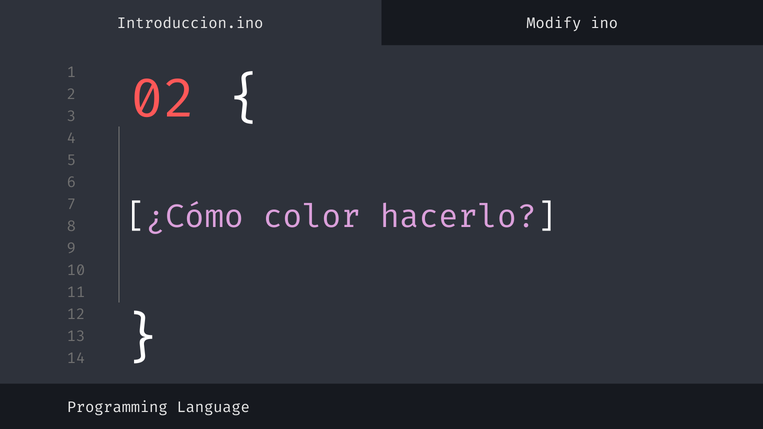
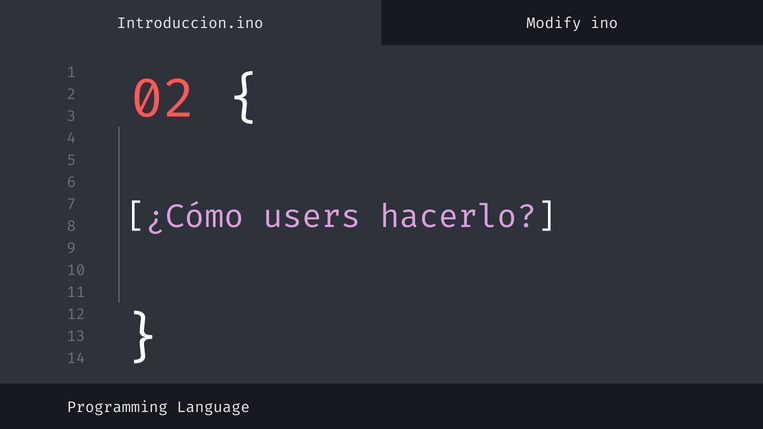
color: color -> users (312, 217)
